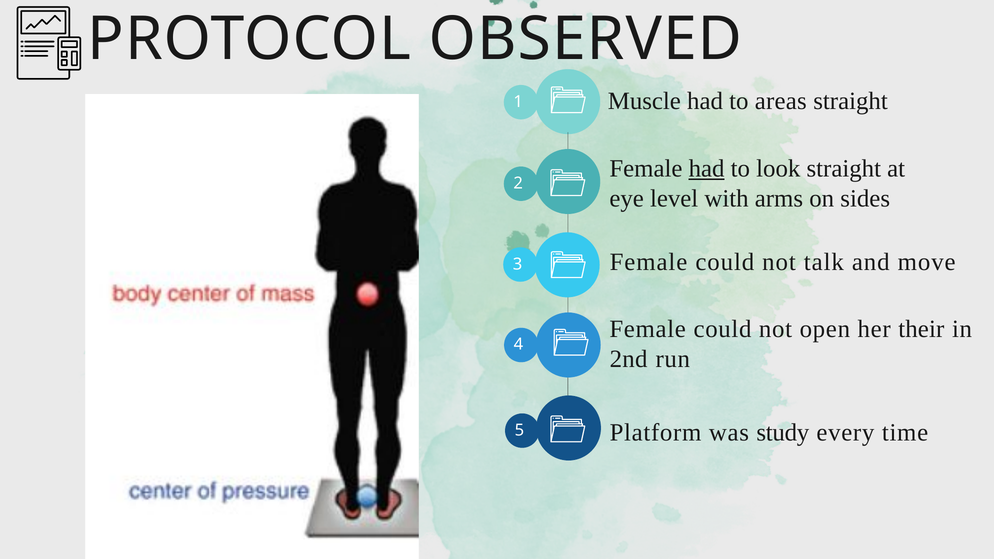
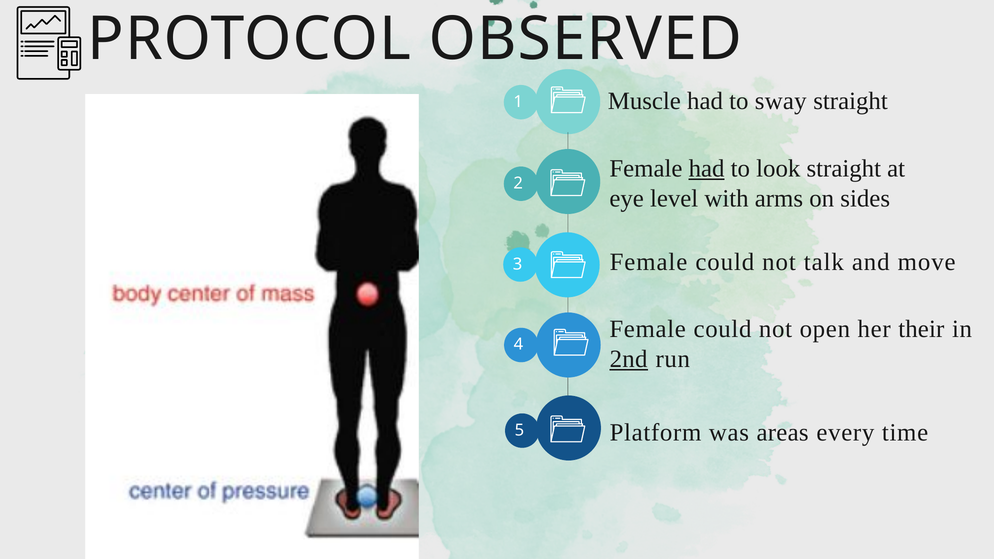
areas: areas -> sway (781, 101)
2nd underline: none -> present (629, 359)
study: study -> areas (783, 433)
